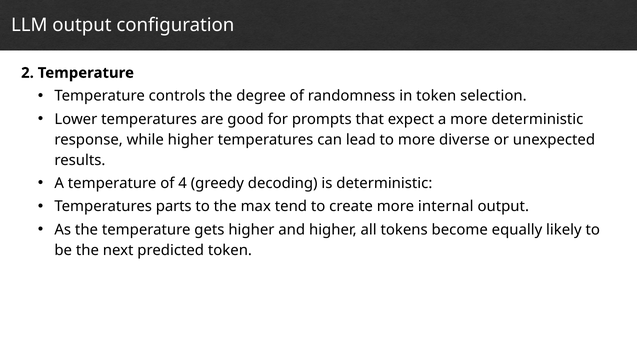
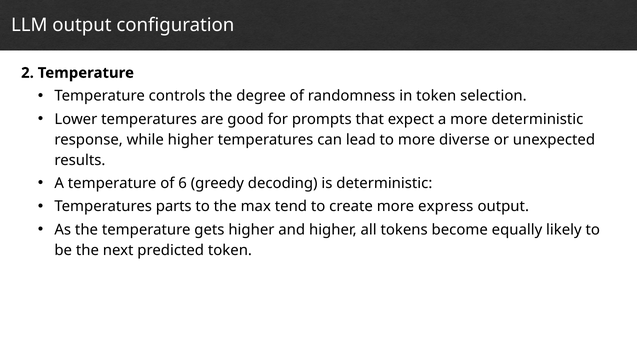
4: 4 -> 6 (183, 183)
internal: internal -> express (446, 207)
